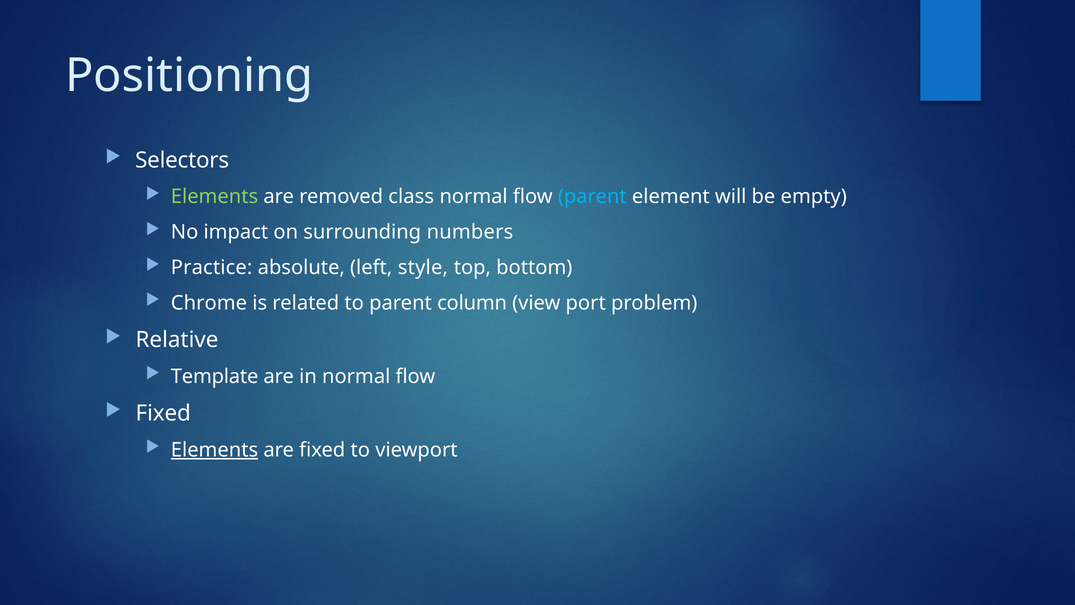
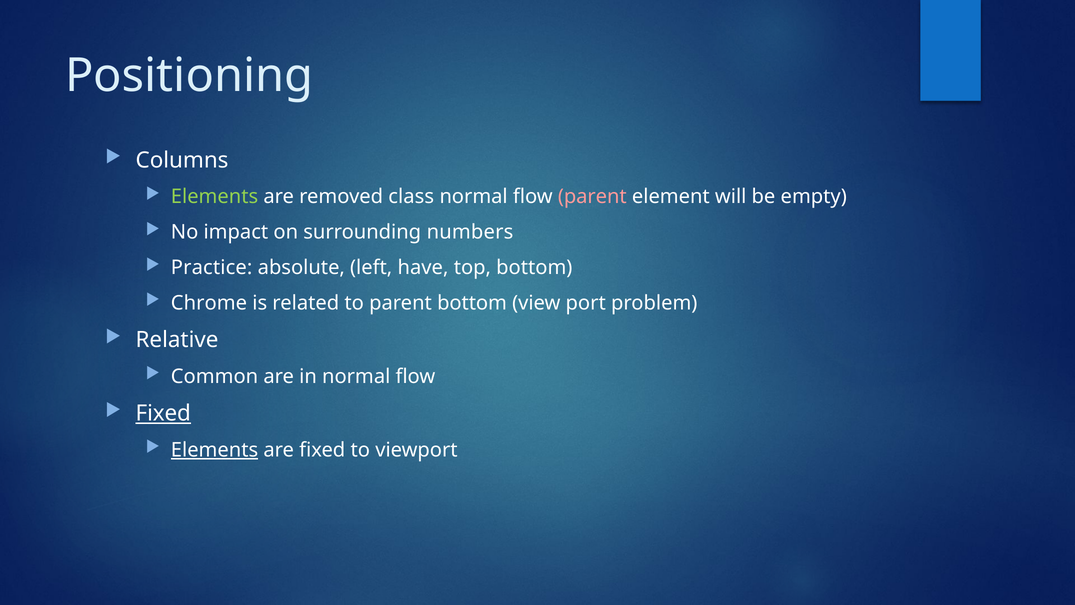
Selectors: Selectors -> Columns (182, 160)
parent colour: light blue -> pink (592, 197)
style: style -> have (423, 268)
parent column: column -> bottom (472, 303)
Template: Template -> Common (215, 376)
Fixed underline: none -> present (163, 413)
